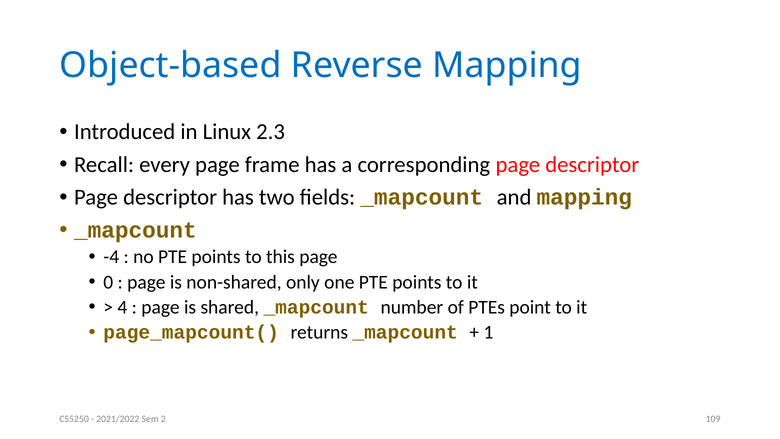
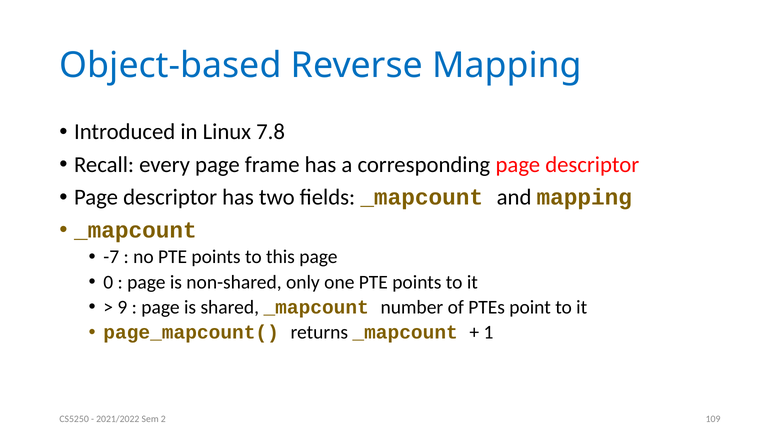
2.3: 2.3 -> 7.8 (271, 132)
-4: -4 -> -7 (111, 257)
4: 4 -> 9 (122, 307)
